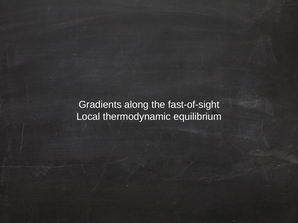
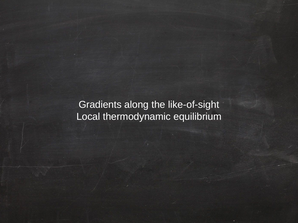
fast-of-sight: fast-of-sight -> like-of-sight (194, 105)
